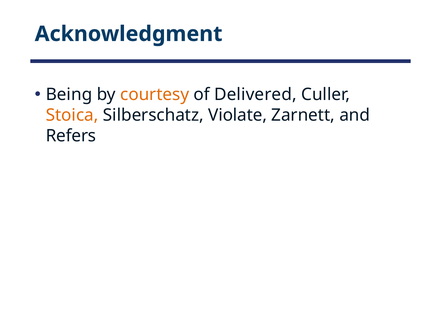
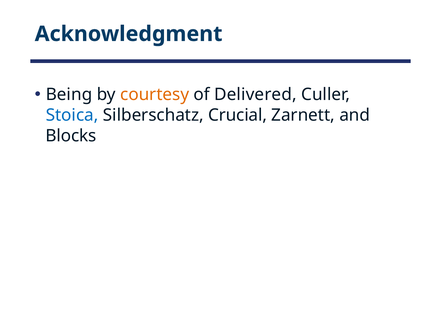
Stoica colour: orange -> blue (72, 115)
Violate: Violate -> Crucial (238, 115)
Refers: Refers -> Blocks (71, 136)
